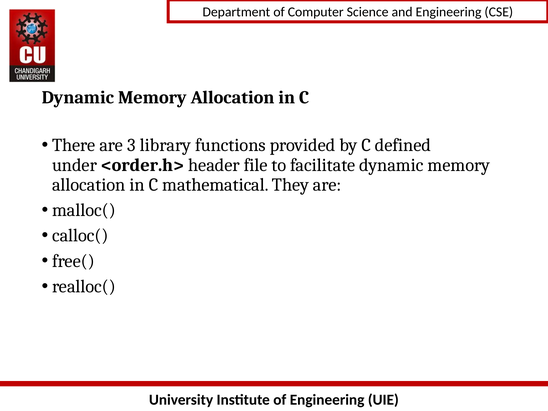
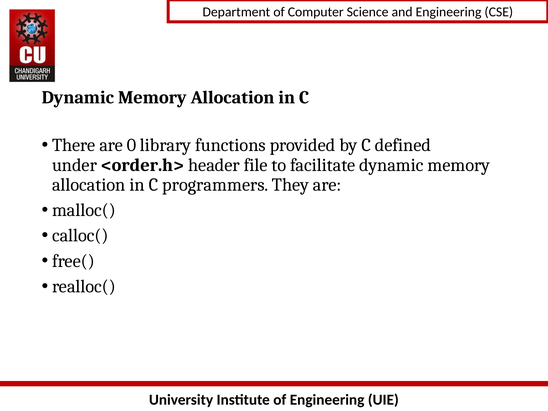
3: 3 -> 0 (132, 145)
mathematical: mathematical -> programmers (215, 185)
